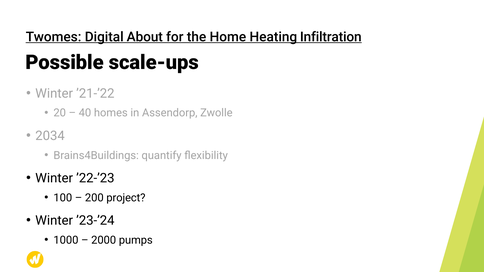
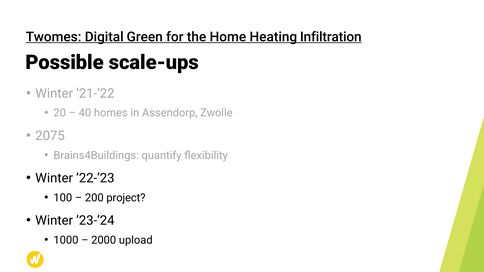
About: About -> Green (145, 37)
2034: 2034 -> 2075 (50, 136)
pumps: pumps -> upload (136, 240)
